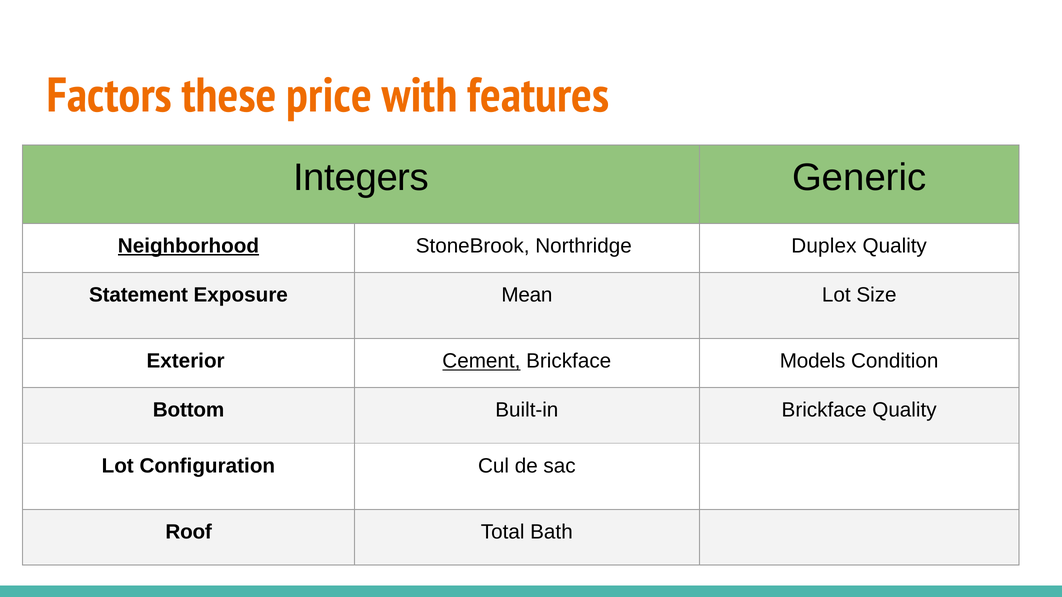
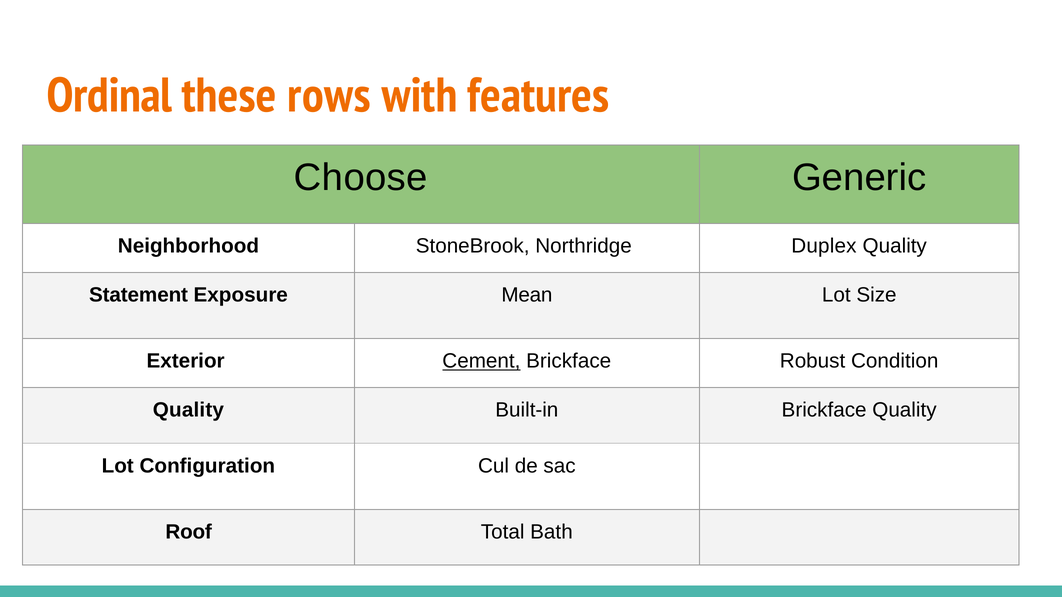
Factors: Factors -> Ordinal (110, 96)
price: price -> rows (329, 96)
Integers: Integers -> Choose (361, 178)
Neighborhood underline: present -> none (188, 246)
Models: Models -> Robust (813, 361)
Bottom: Bottom -> Quality (188, 410)
